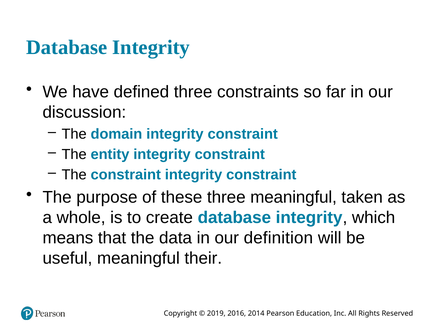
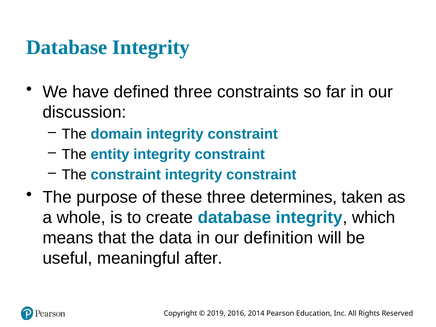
three meaningful: meaningful -> determines (294, 197)
their: their -> after (203, 258)
